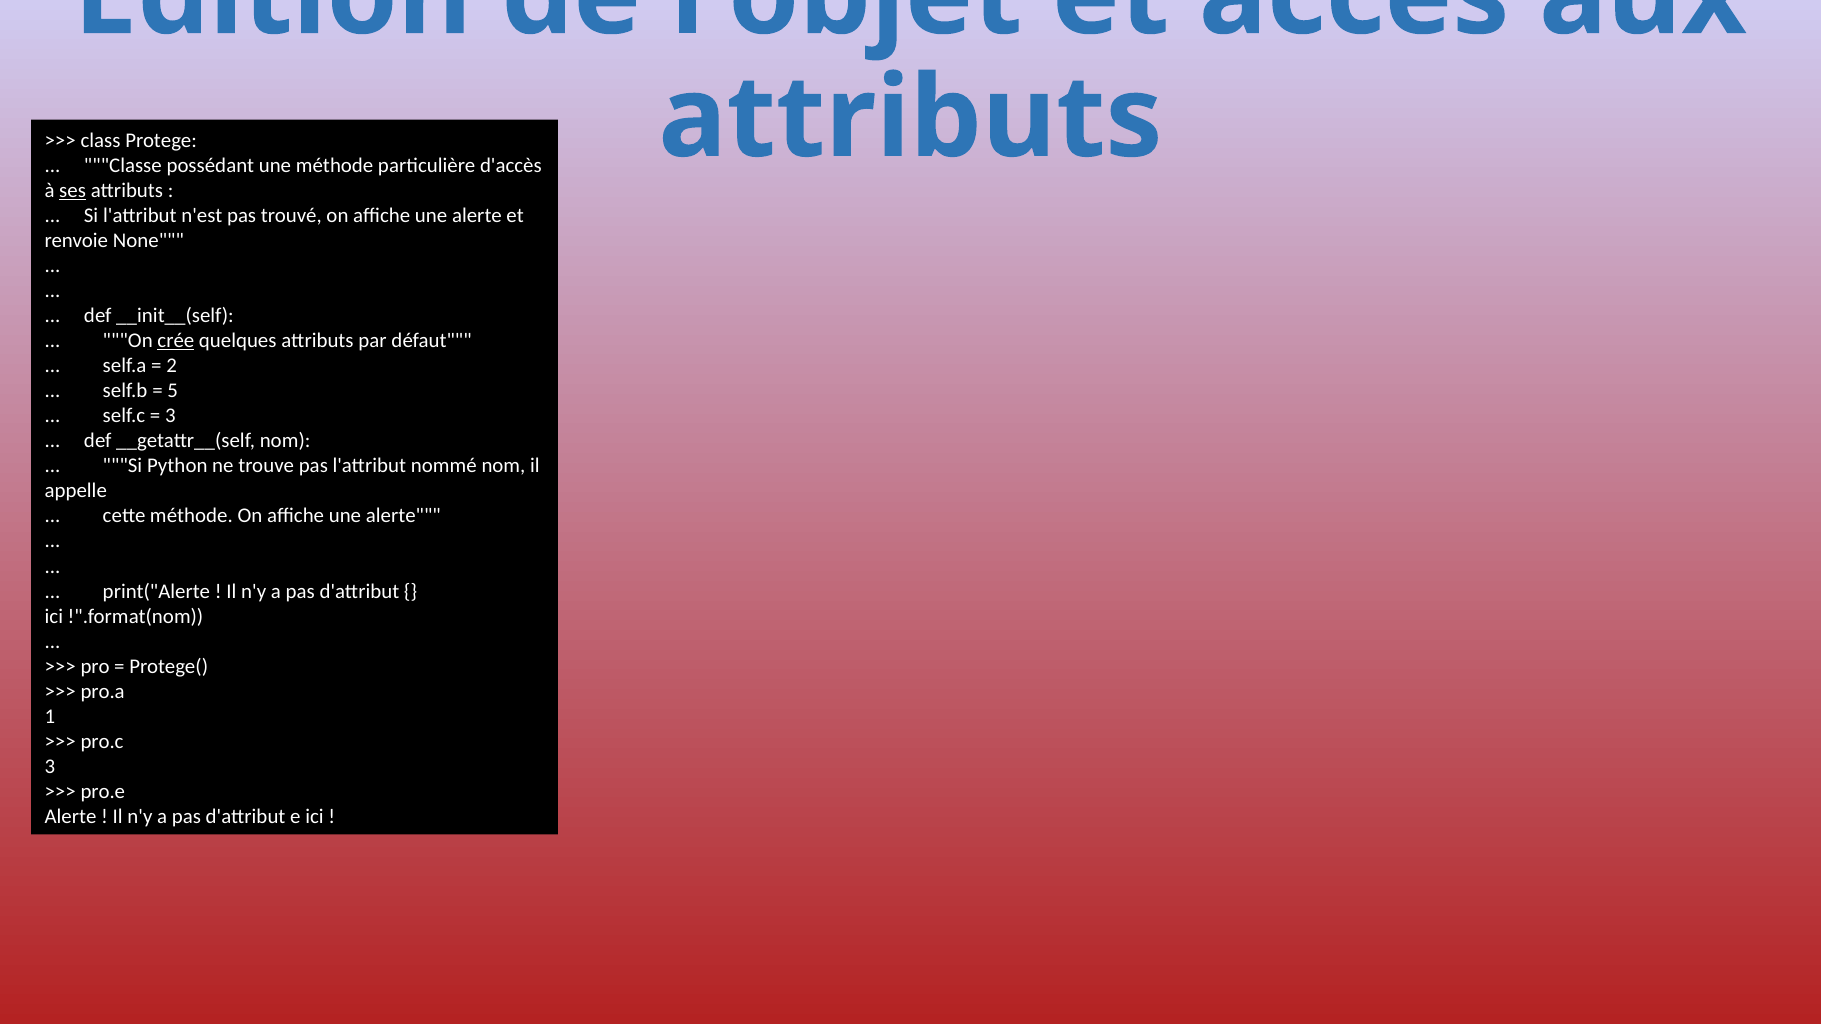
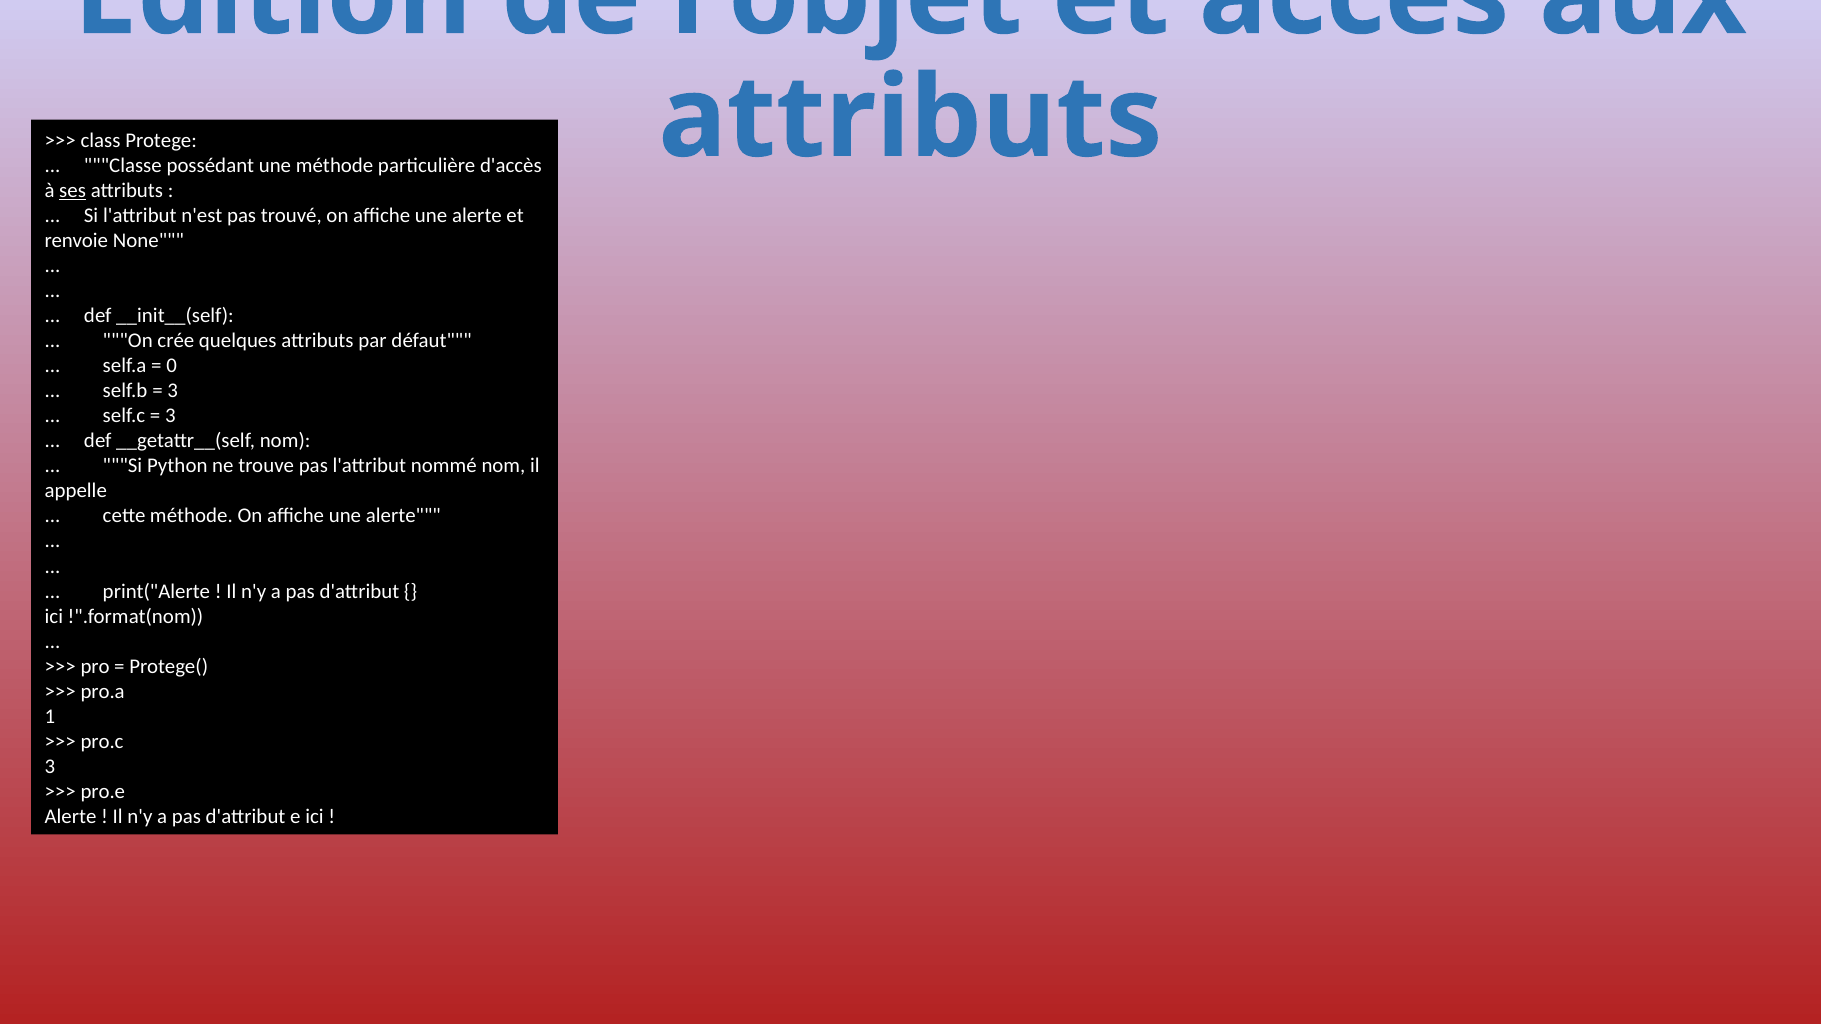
crée underline: present -> none (176, 341)
2: 2 -> 0 (172, 366)
5: 5 -> 3 (173, 391)
